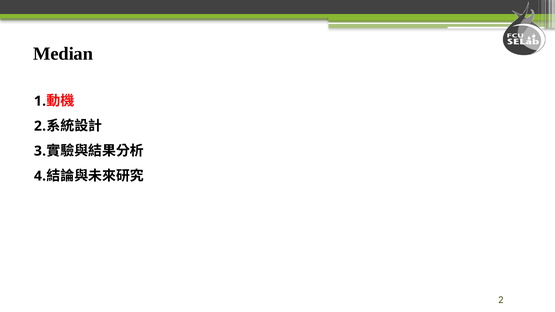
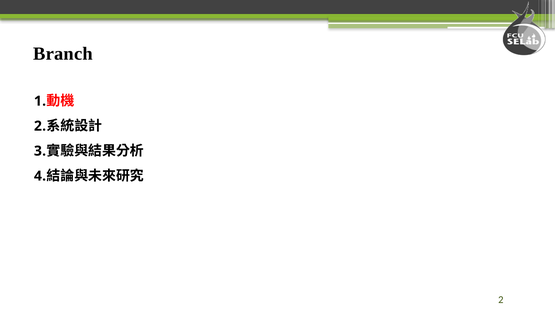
Median: Median -> Branch (63, 54)
